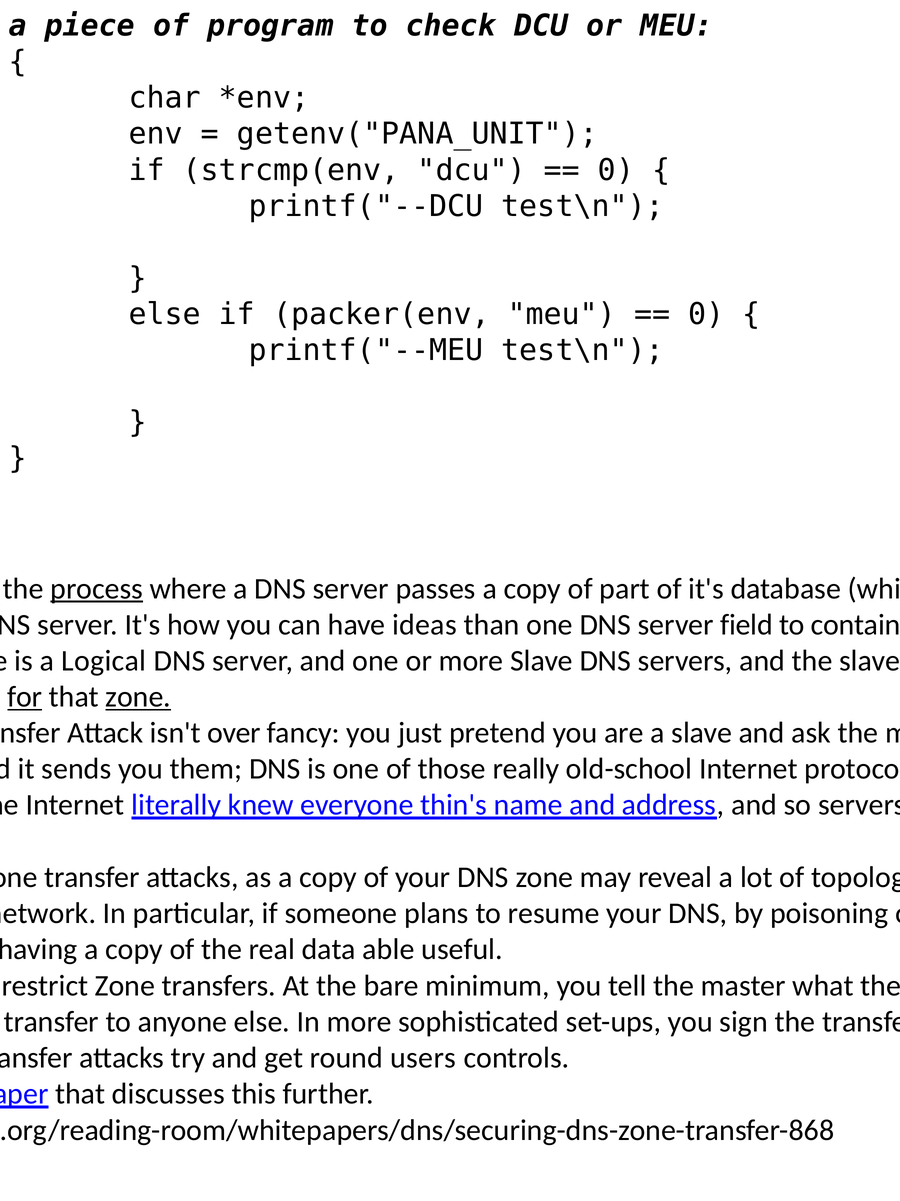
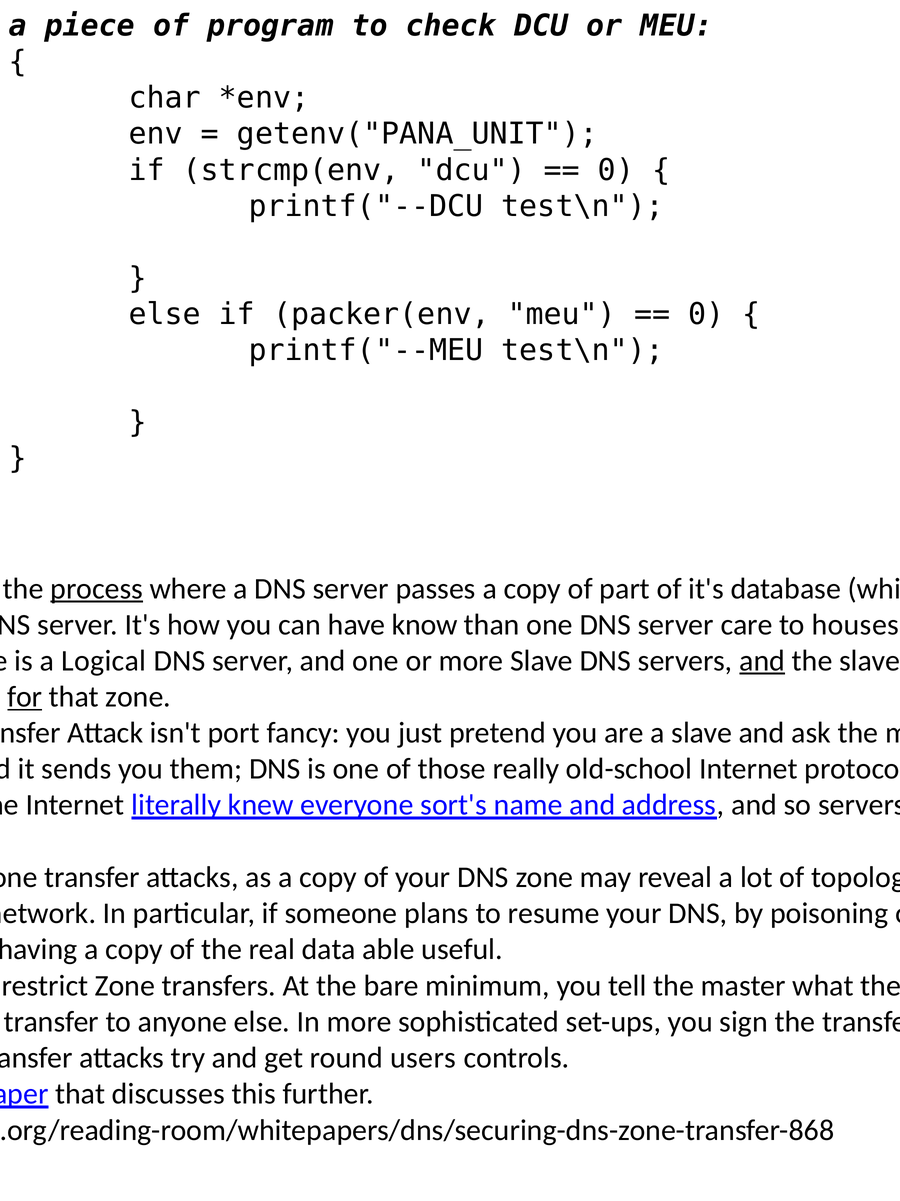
ideas: ideas -> know (425, 624)
field: field -> care (747, 624)
contain: contain -> houses (855, 624)
and underline: none -> present (762, 660)
zone underline: present -> none (138, 696)
over: over -> port (234, 732)
thin's: thin's -> sort's (454, 804)
